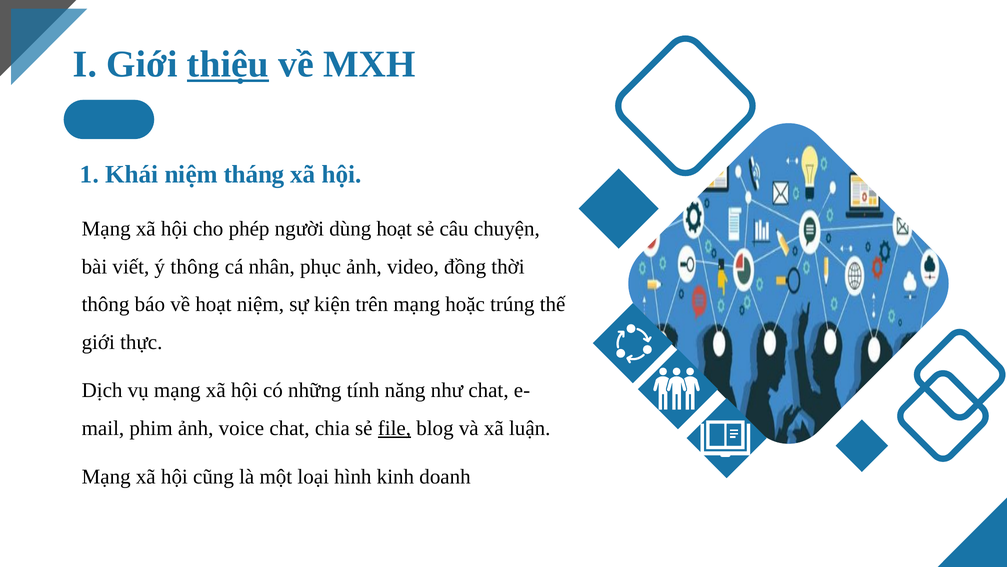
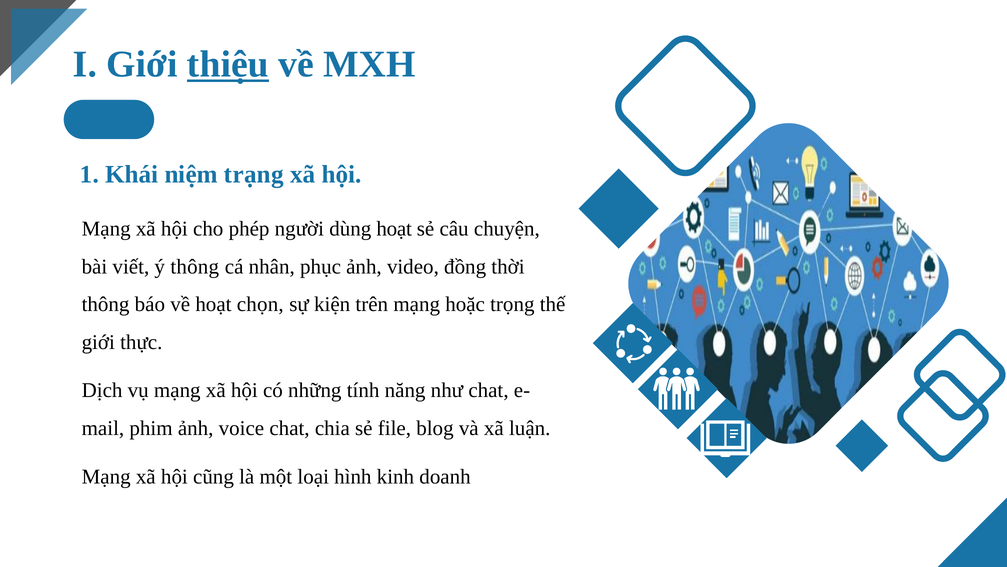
tháng: tháng -> trạng (254, 174)
hoạt niệm: niệm -> chọn (260, 304)
trúng: trúng -> trọng (512, 304)
file underline: present -> none (394, 428)
